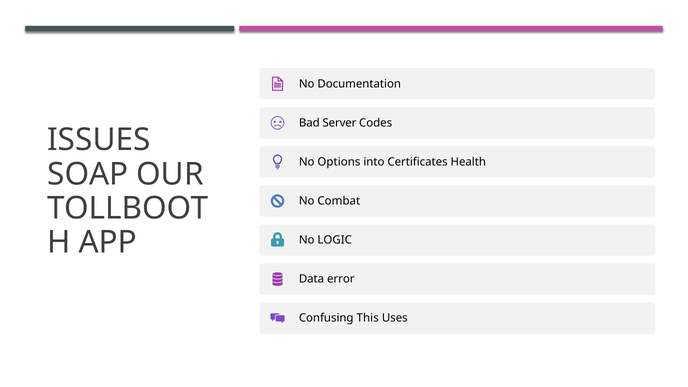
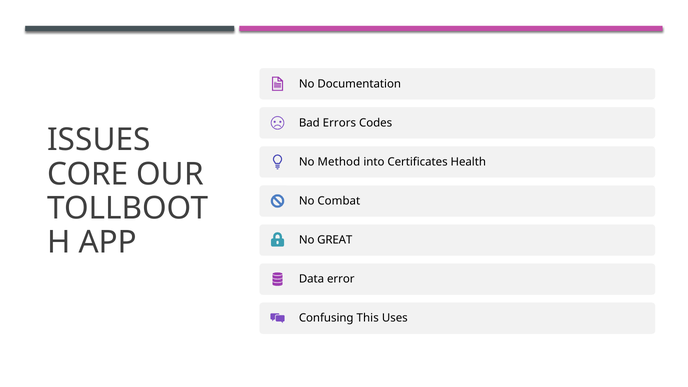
Server: Server -> Errors (339, 123)
Options: Options -> Method (339, 162)
SOAP: SOAP -> CORE (88, 174)
LOGIC: LOGIC -> GREAT (335, 240)
